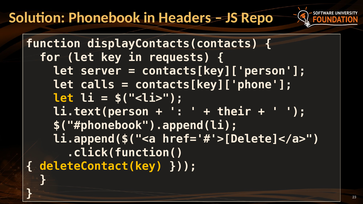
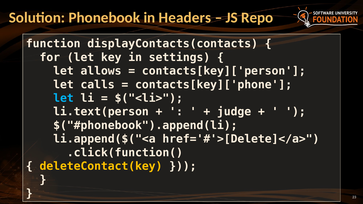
requests: requests -> settings (179, 57)
server: server -> allows (101, 71)
let colour: yellow -> light blue (63, 98)
their: their -> judge (234, 112)
